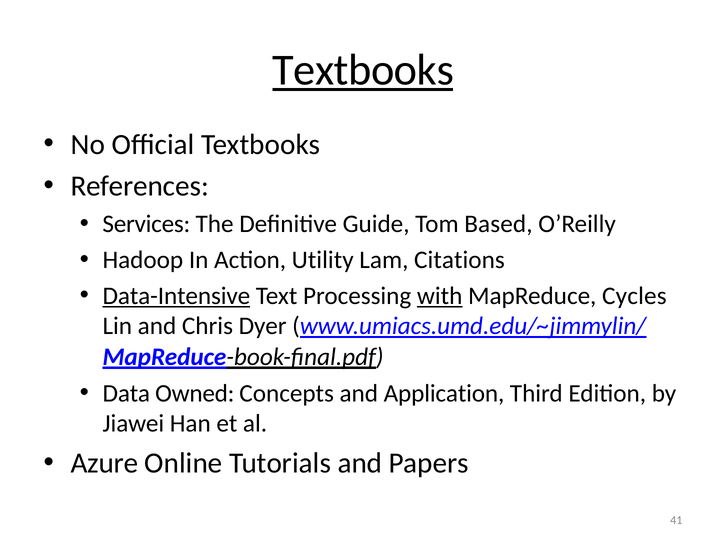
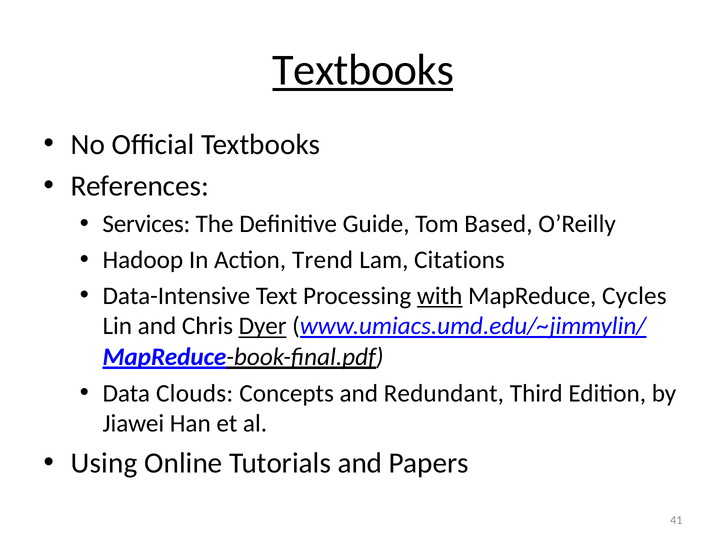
Utility: Utility -> Trend (323, 260)
Data-Intensive underline: present -> none (176, 296)
Dyer underline: none -> present (263, 326)
Owned: Owned -> Clouds (195, 393)
Application: Application -> Redundant (444, 393)
Azure: Azure -> Using (104, 463)
